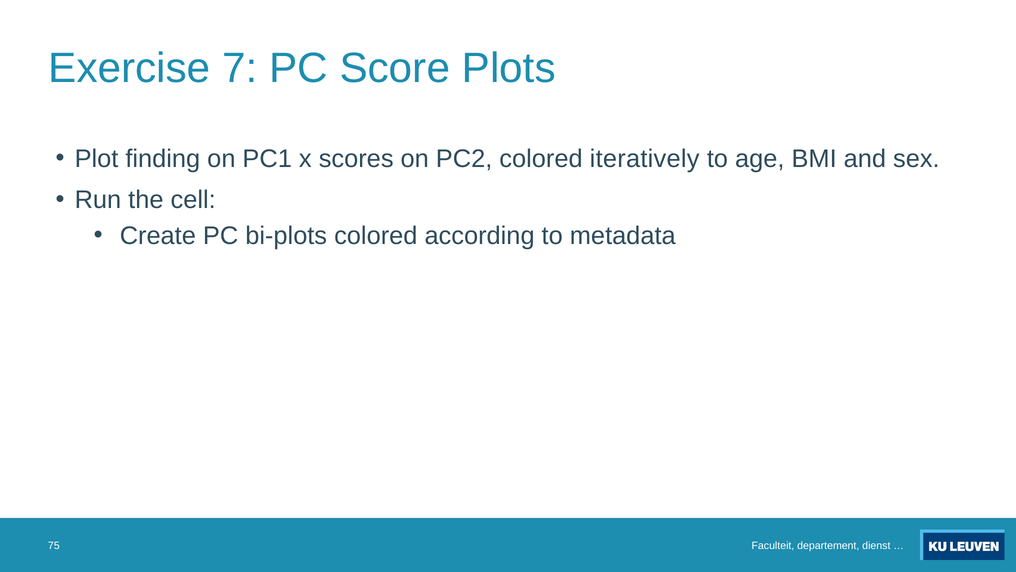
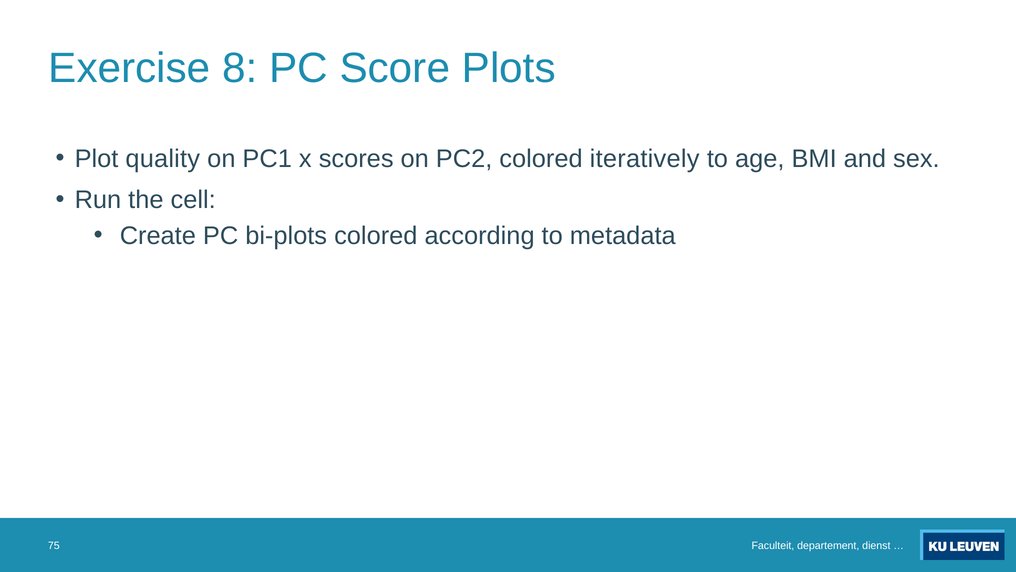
7: 7 -> 8 (240, 68)
finding: finding -> quality (163, 159)
